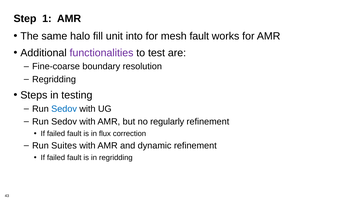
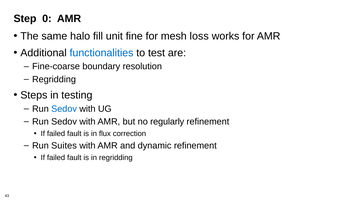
1: 1 -> 0 (47, 19)
into: into -> fine (134, 36)
mesh fault: fault -> loss (199, 36)
functionalities colour: purple -> blue (102, 53)
